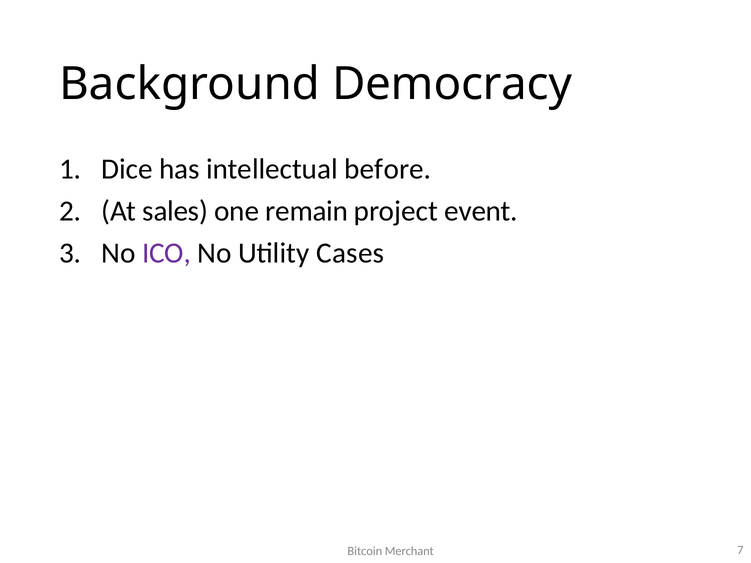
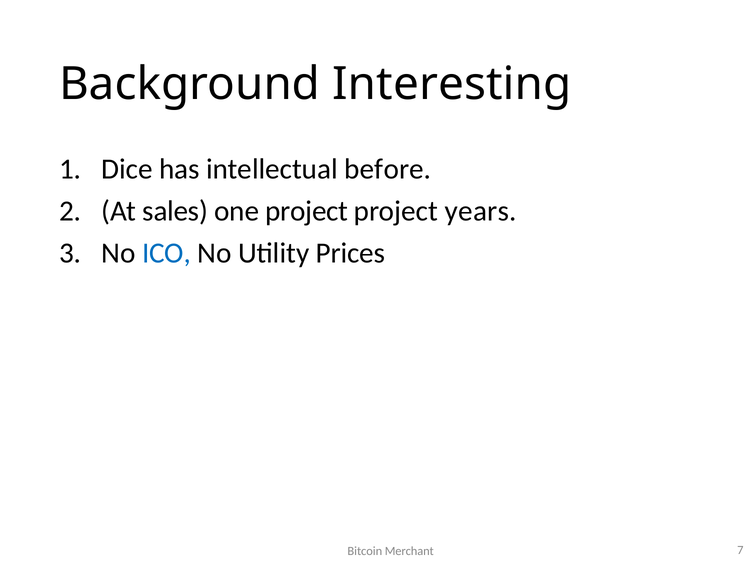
Democracy: Democracy -> Interesting (452, 84)
one remain: remain -> project (307, 211)
event: event -> years (481, 211)
ICO colour: purple -> blue (166, 253)
Cases: Cases -> Prices (351, 253)
